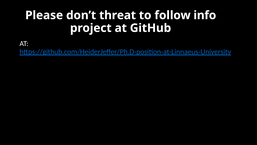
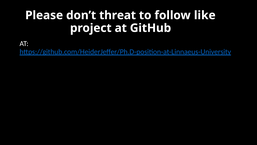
info: info -> like (205, 15)
